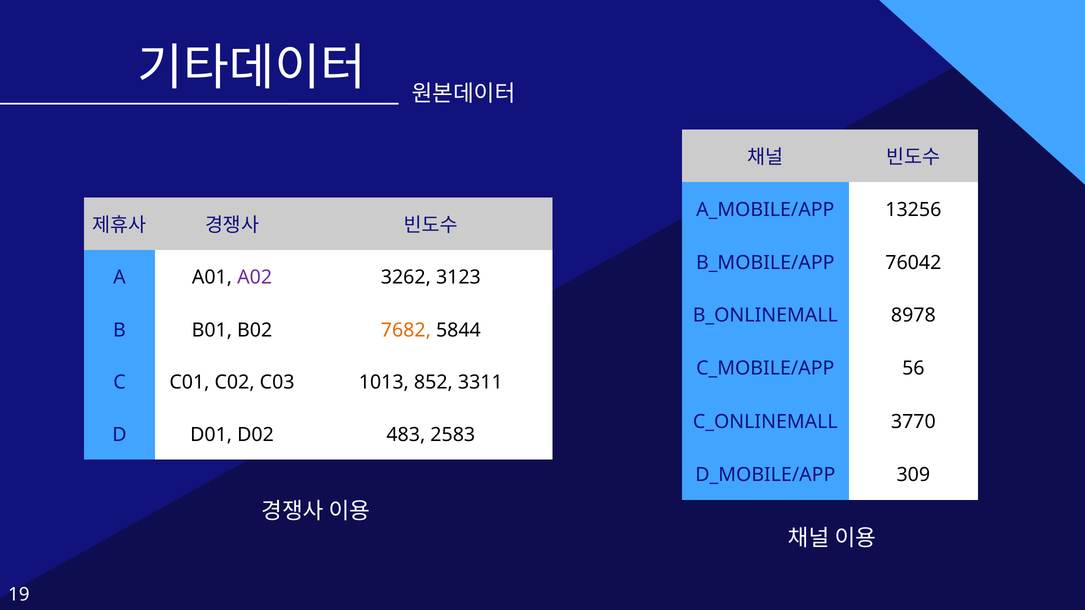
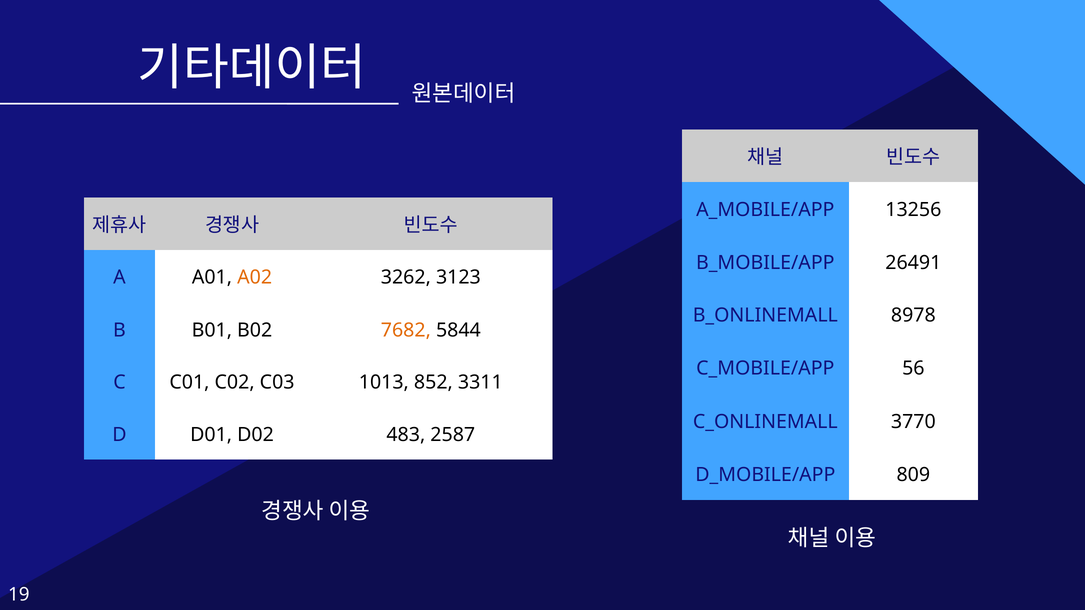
76042: 76042 -> 26491 (913, 263)
A02 colour: purple -> orange (255, 277)
2583: 2583 -> 2587 (453, 435)
309: 309 -> 809 (913, 475)
